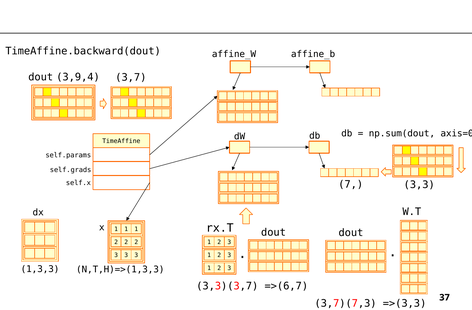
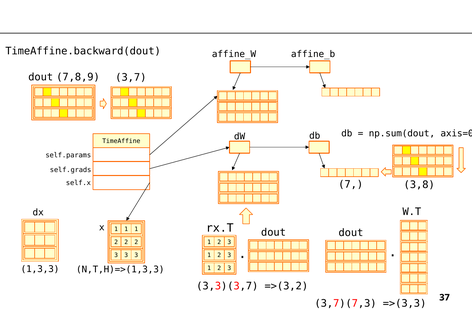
3,9,4: 3,9,4 -> 7,8,9 (78, 77)
3,3: 3,3 -> 3,8 (419, 185)
=>(6,7: =>(6,7 -> =>(3,2 (286, 286)
